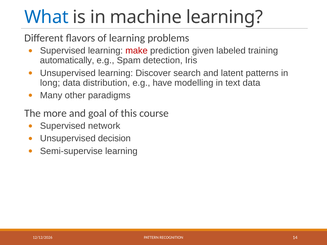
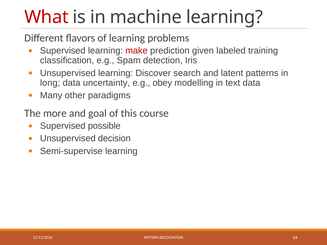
What colour: blue -> red (46, 17)
automatically: automatically -> classification (67, 61)
distribution: distribution -> uncertainty (106, 83)
have: have -> obey (162, 83)
network: network -> possible (104, 126)
